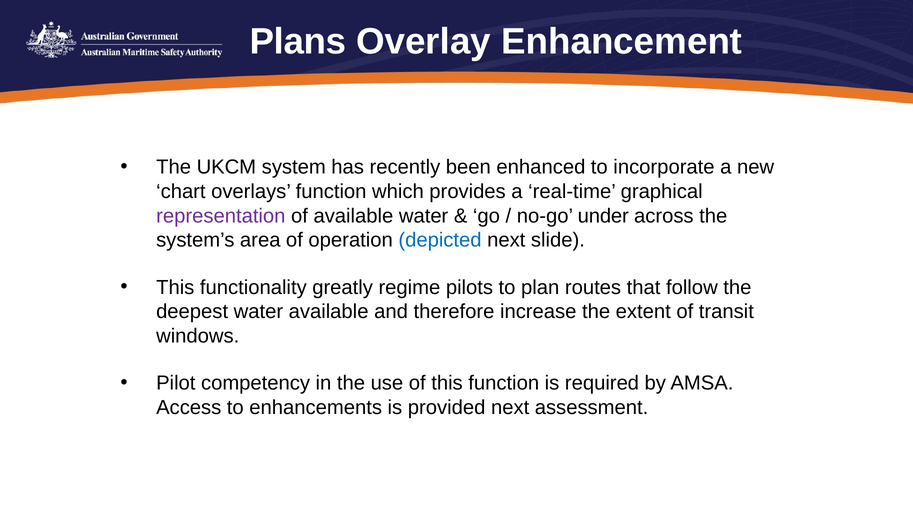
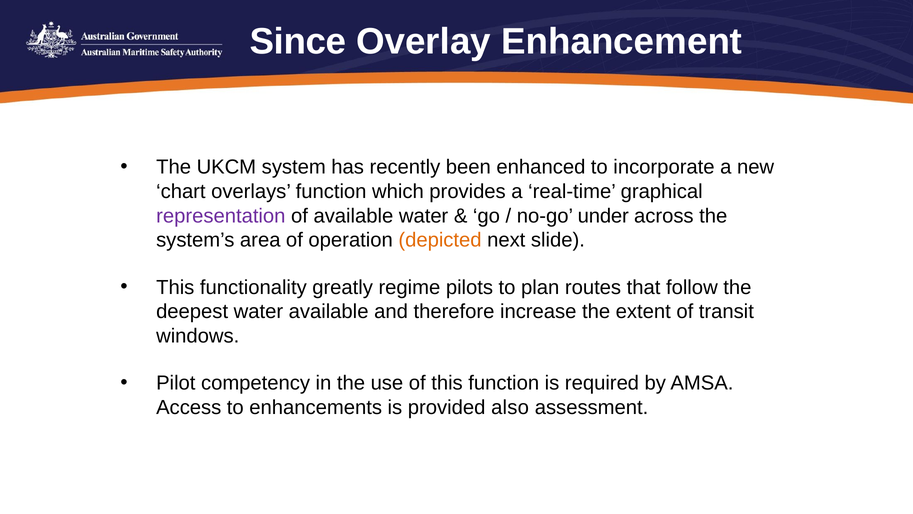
Plans: Plans -> Since (298, 41)
depicted colour: blue -> orange (440, 240)
provided next: next -> also (510, 407)
